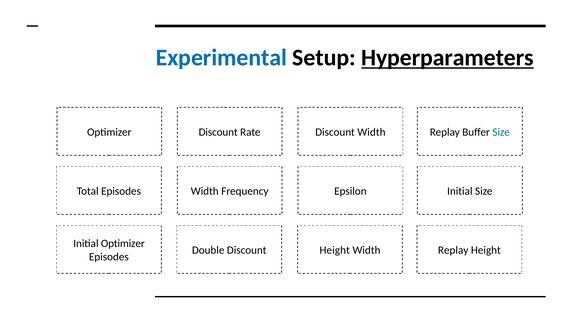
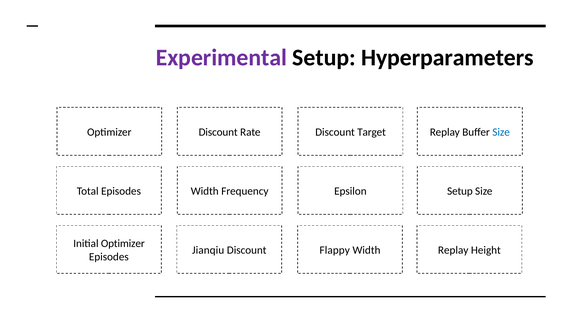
Experimental colour: blue -> purple (221, 58)
Hyperparameters underline: present -> none (447, 58)
Discount Width: Width -> Target (372, 132)
Epsilon Initial: Initial -> Setup (460, 191)
Double: Double -> Jianqiu (208, 250)
Discount Height: Height -> Flappy (335, 250)
